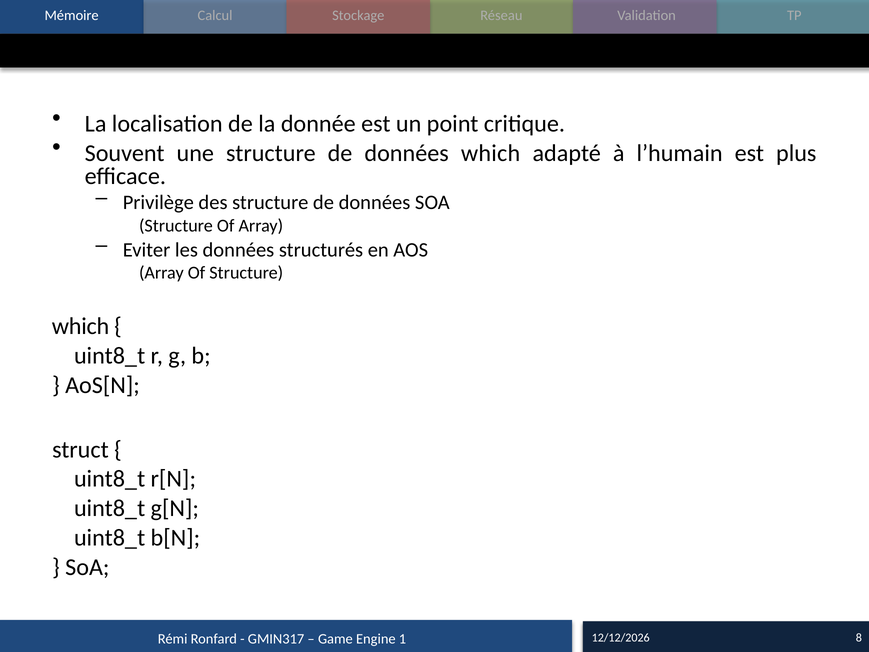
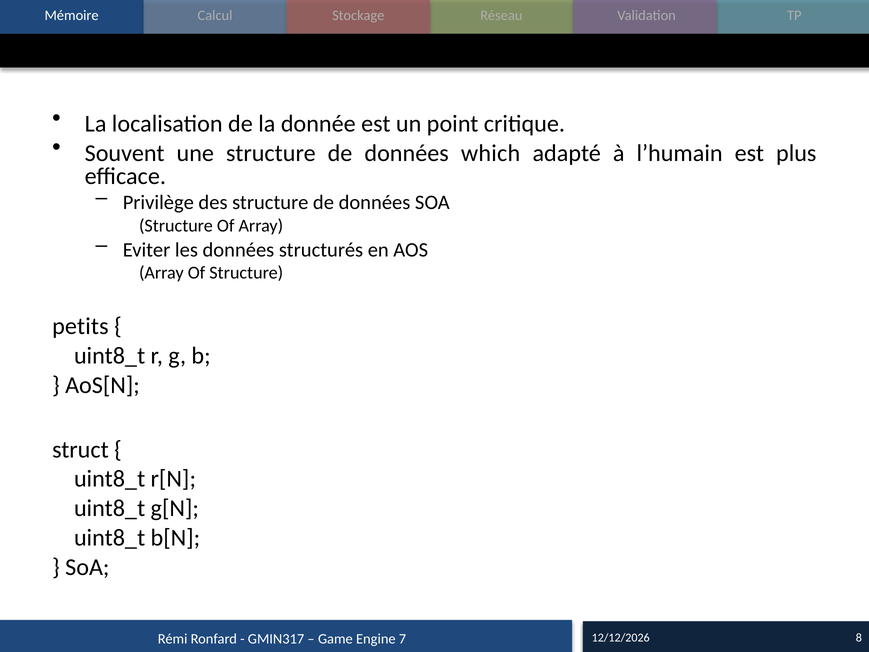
which: which -> petits (80, 326)
1: 1 -> 7 (403, 639)
